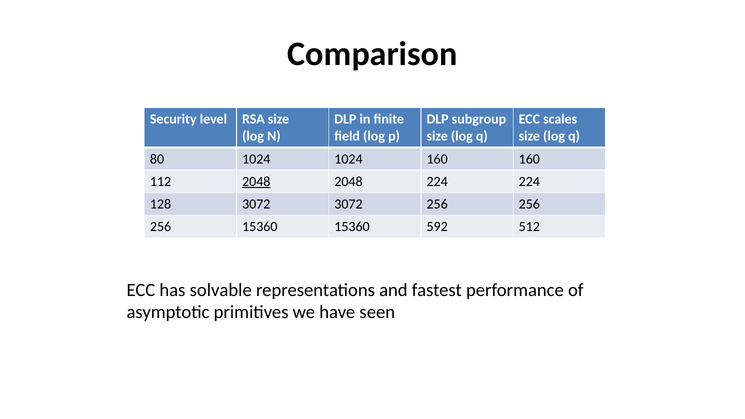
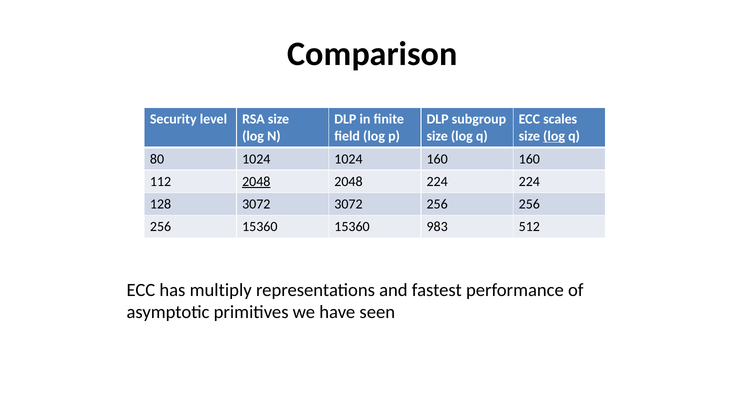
log underline: none -> present (554, 136)
592: 592 -> 983 (437, 227)
solvable: solvable -> multiply (221, 290)
